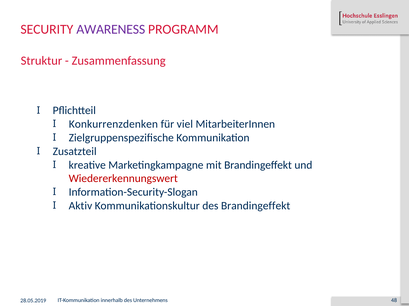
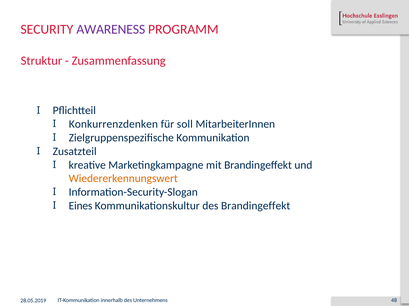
viel: viel -> soll (185, 124)
Wiedererkennungswert colour: red -> orange (123, 179)
Aktiv: Aktiv -> Eines (81, 206)
